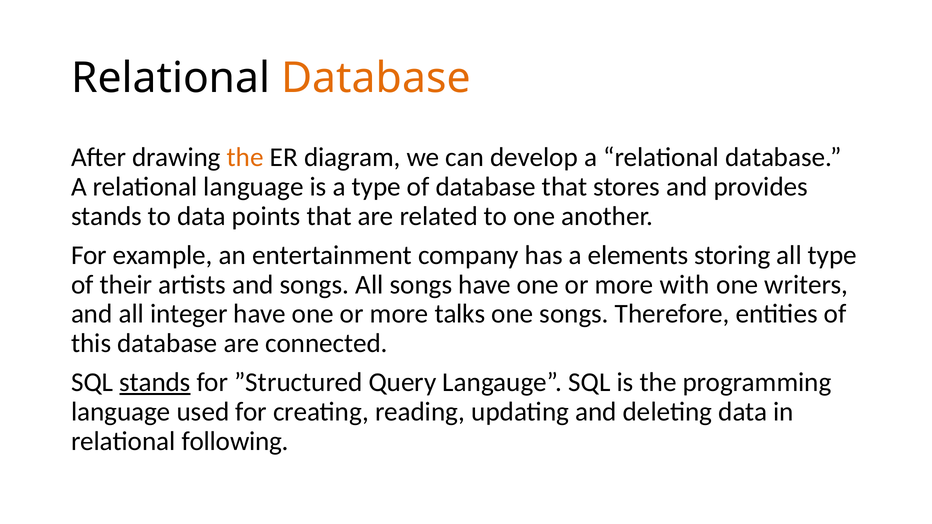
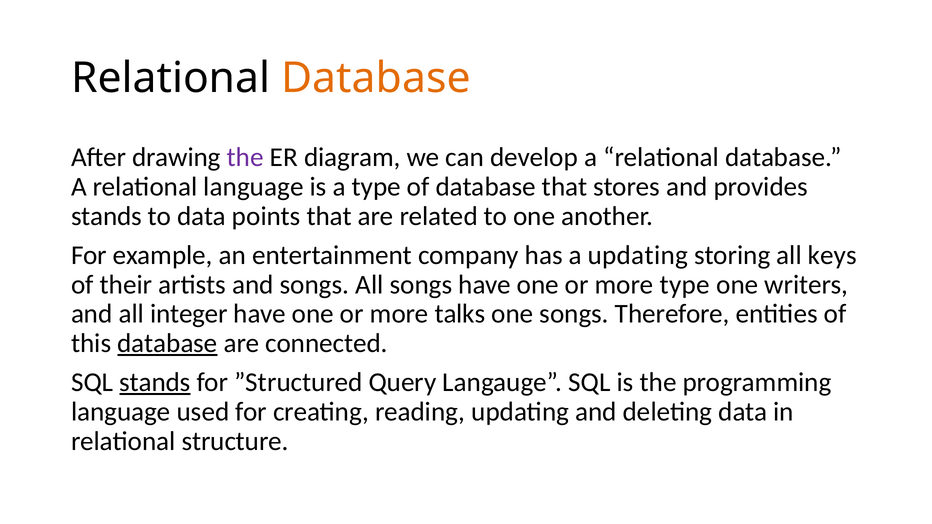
the colour: orange -> purple (245, 158)
a elements: elements -> updating (638, 255)
all type: type -> keys (832, 255)
more with: with -> type (685, 285)
database underline: none -> present (167, 343)
following: following -> structure (235, 441)
